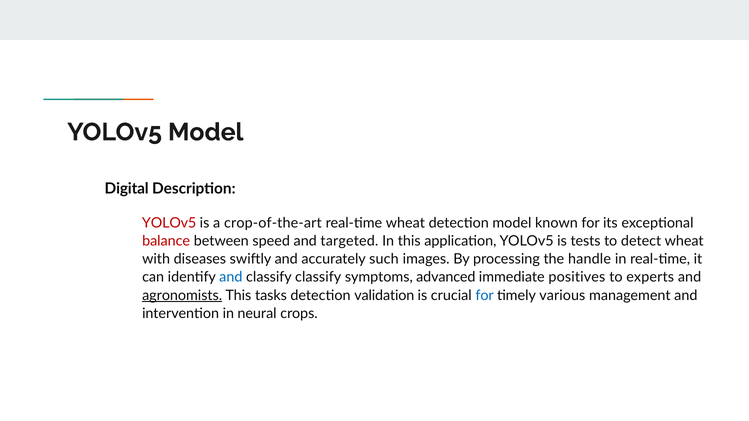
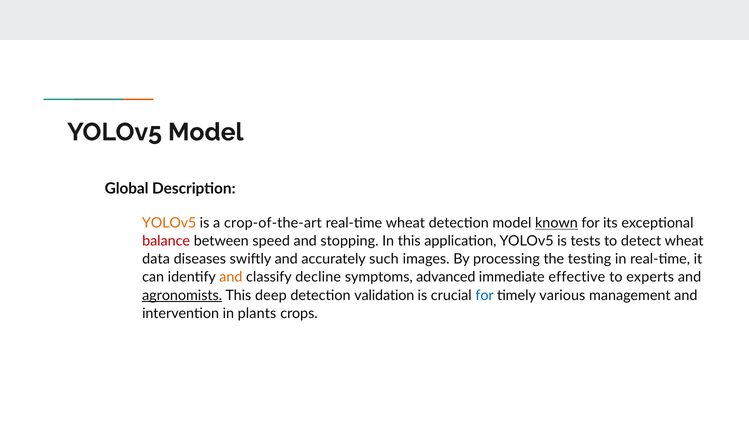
Digital: Digital -> Global (127, 189)
YOLOv5 colour: red -> orange (169, 223)
known underline: none -> present (556, 223)
targeted: targeted -> stopping (349, 241)
with: with -> data (156, 259)
handle: handle -> testing (590, 259)
and colour: blue -> orange (231, 277)
classify classify: classify -> decline (318, 277)
positives: positives -> effective (577, 277)
tasks: tasks -> deep (271, 296)
neural: neural -> plants (257, 314)
